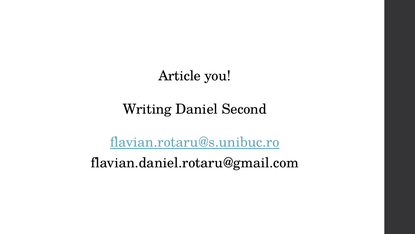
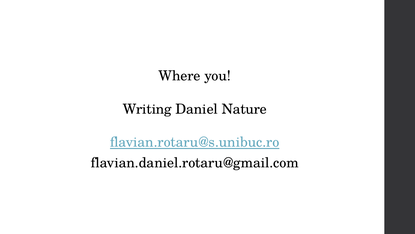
Article: Article -> Where (180, 76)
Second: Second -> Nature (244, 109)
